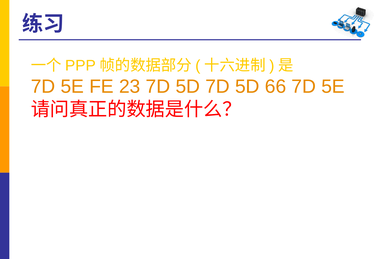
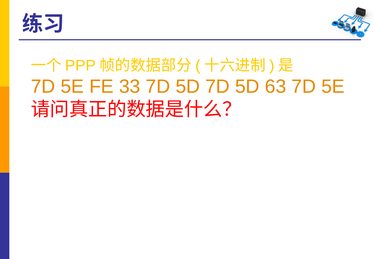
23: 23 -> 33 (130, 87)
66: 66 -> 63 (276, 87)
